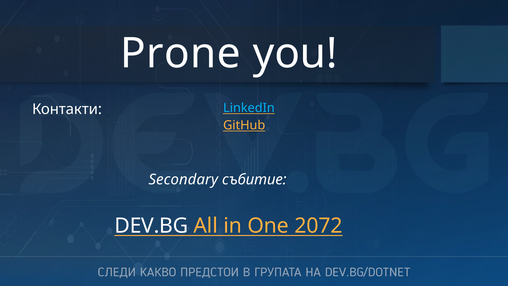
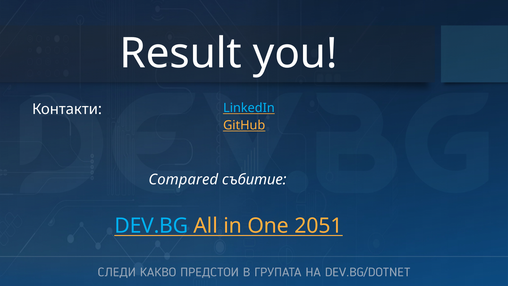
Prone: Prone -> Result (181, 54)
Secondary: Secondary -> Compared (183, 179)
DEV.BG colour: white -> light blue (151, 226)
2072: 2072 -> 2051 (319, 226)
